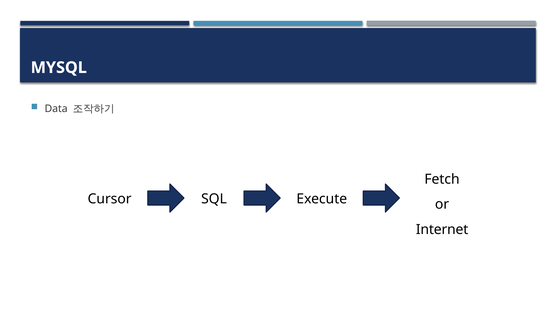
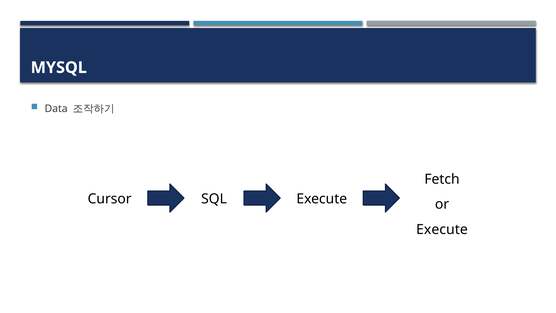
Internet: Internet -> Execute (442, 229)
